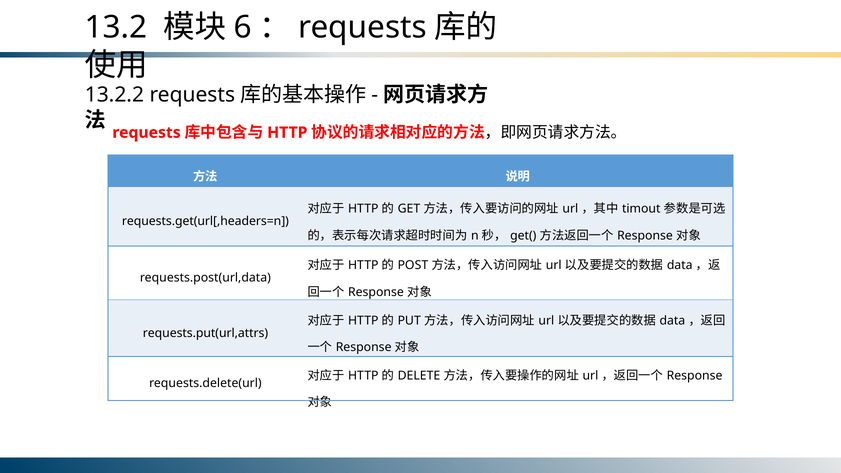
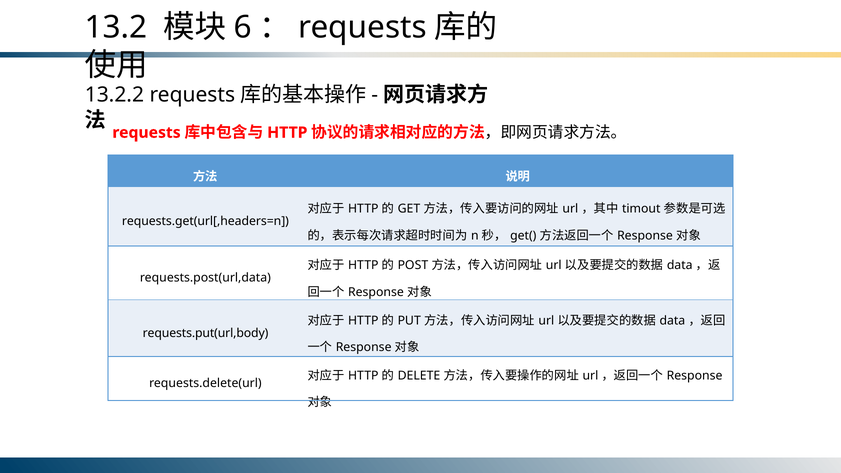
requests.put(url,attrs: requests.put(url,attrs -> requests.put(url,body (206, 333)
